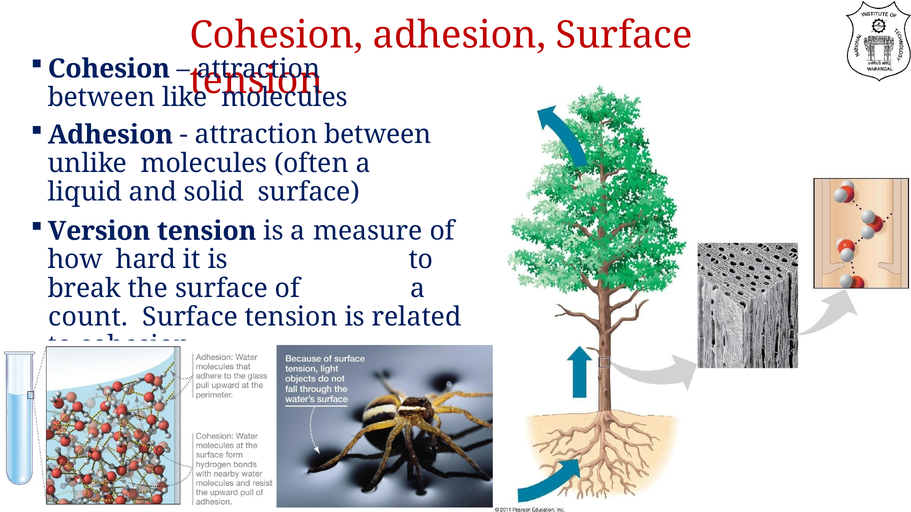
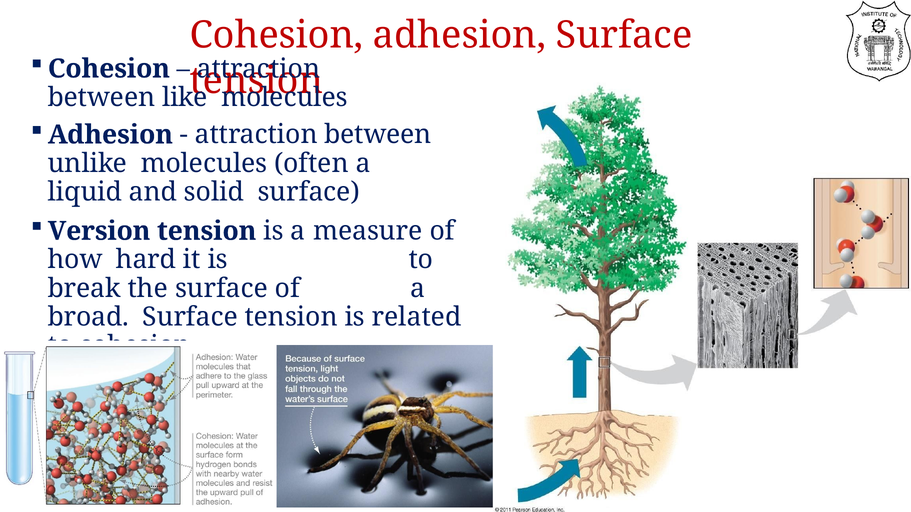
count: count -> broad (88, 317)
